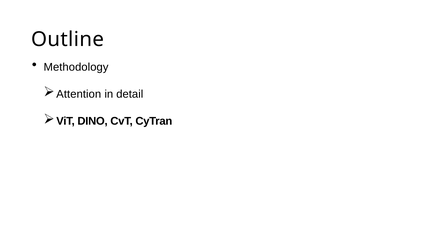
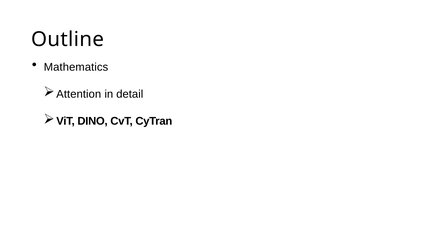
Methodology: Methodology -> Mathematics (76, 67)
